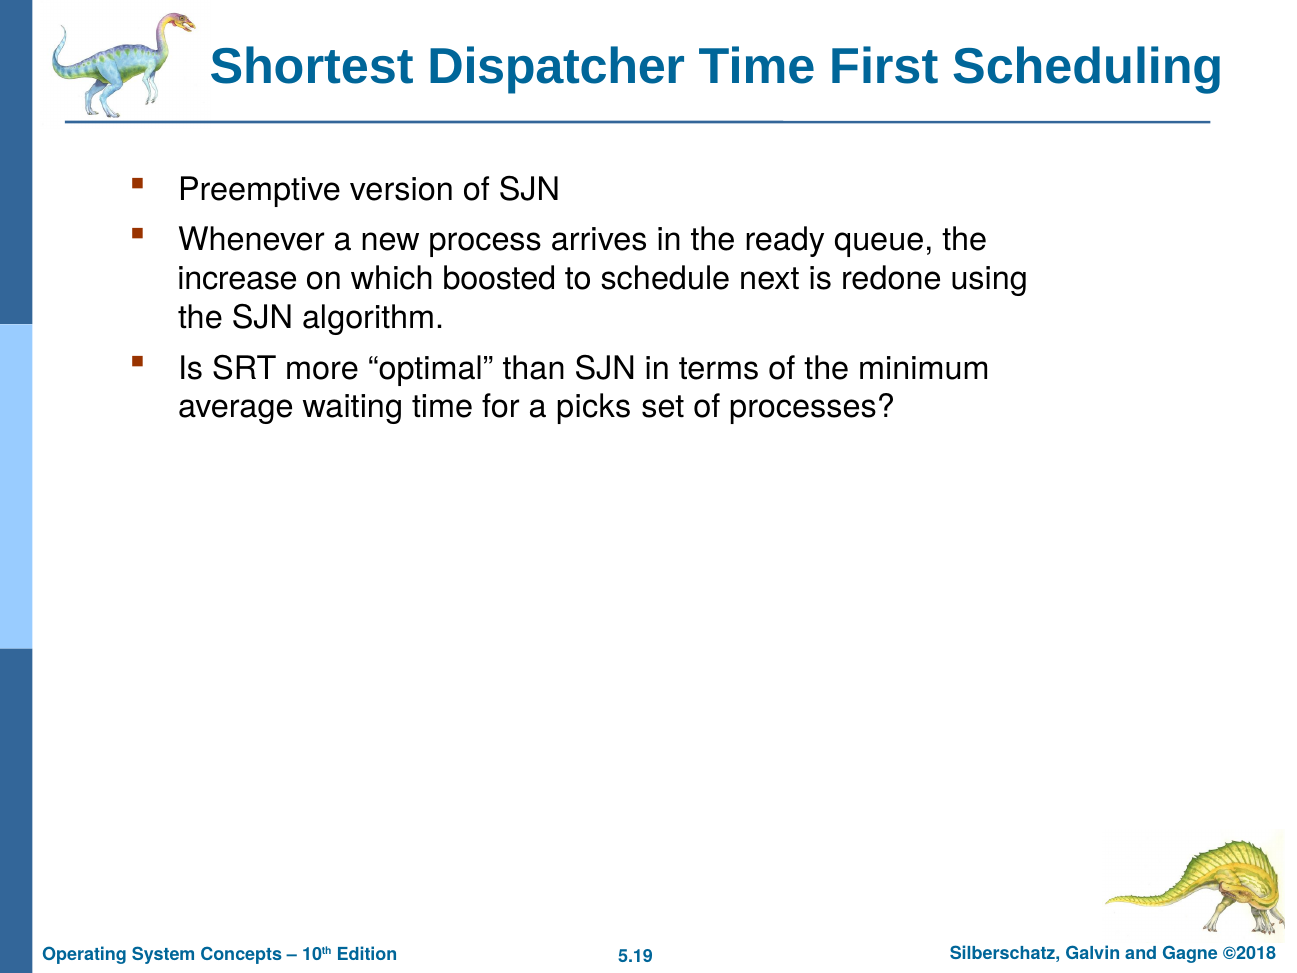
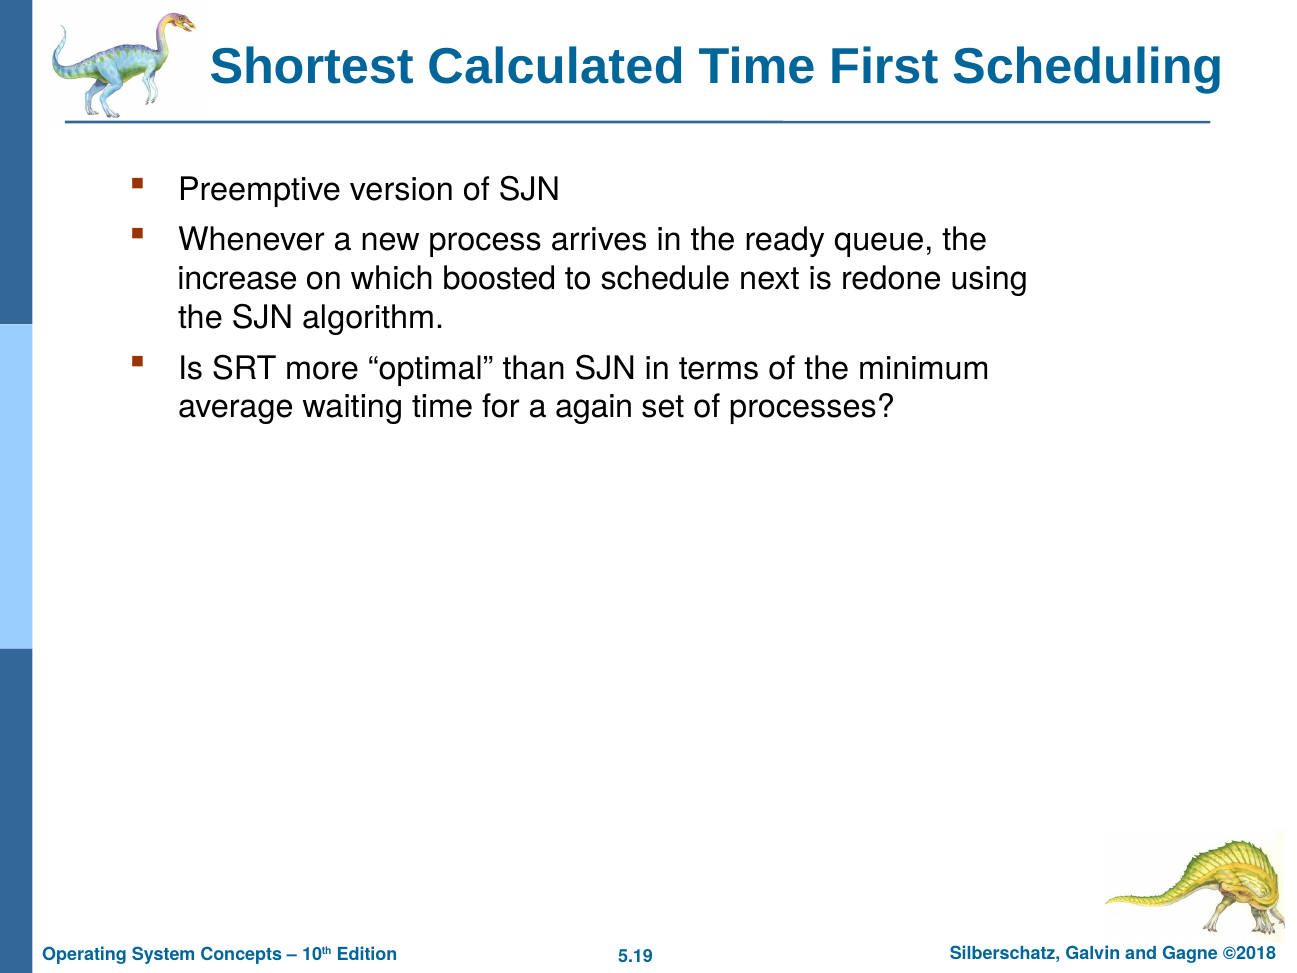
Dispatcher: Dispatcher -> Calculated (556, 67)
picks: picks -> again (594, 407)
